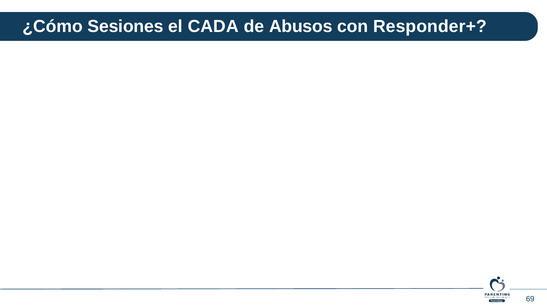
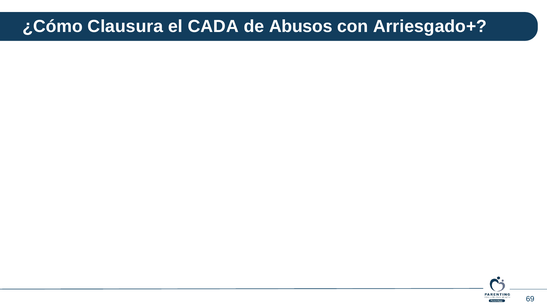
Sesiones: Sesiones -> Clausura (125, 26)
Responder+: Responder+ -> Arriesgado+ (430, 26)
